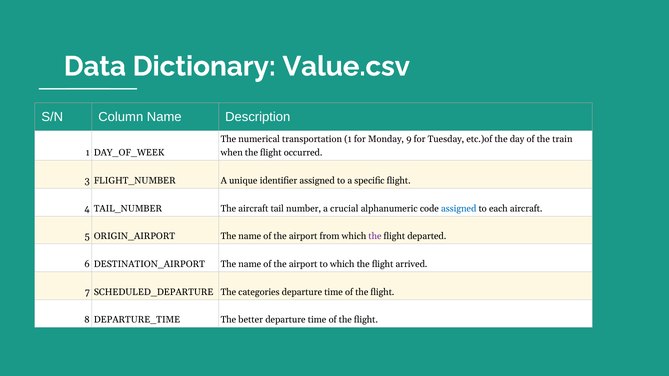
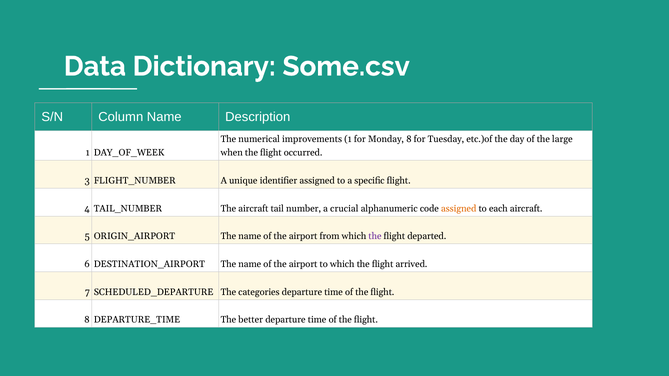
Value.csv: Value.csv -> Some.csv (346, 66)
transportation: transportation -> improvements (312, 139)
Monday 9: 9 -> 8 (409, 139)
train: train -> large (562, 139)
assigned colour: blue -> orange (459, 209)
